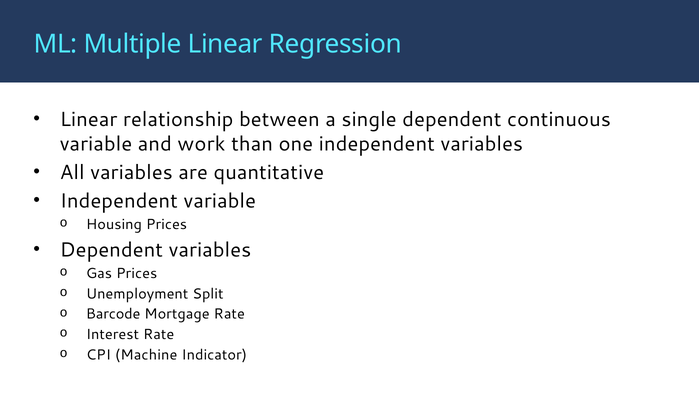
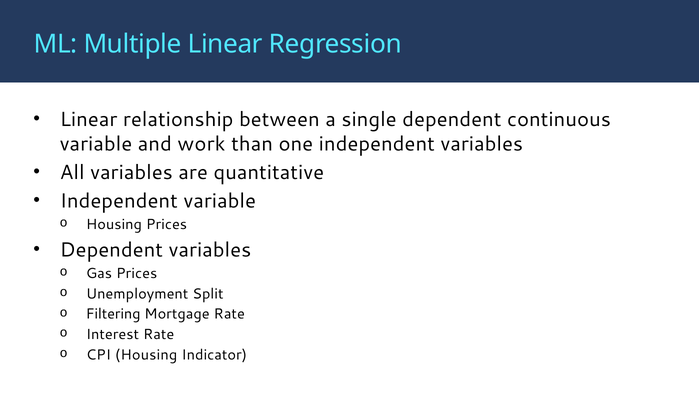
Barcode: Barcode -> Filtering (113, 314)
CPI Machine: Machine -> Housing (146, 355)
